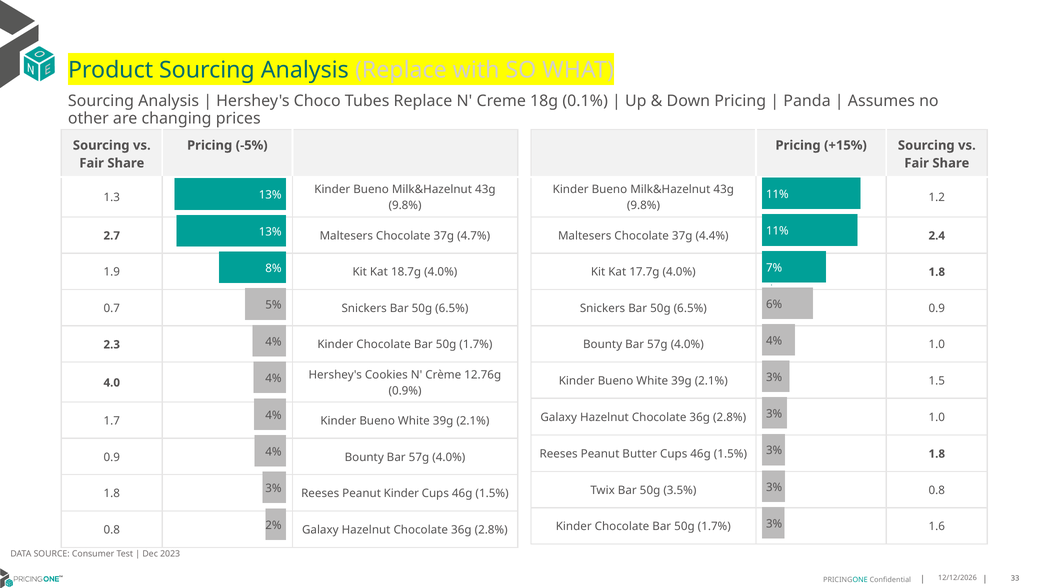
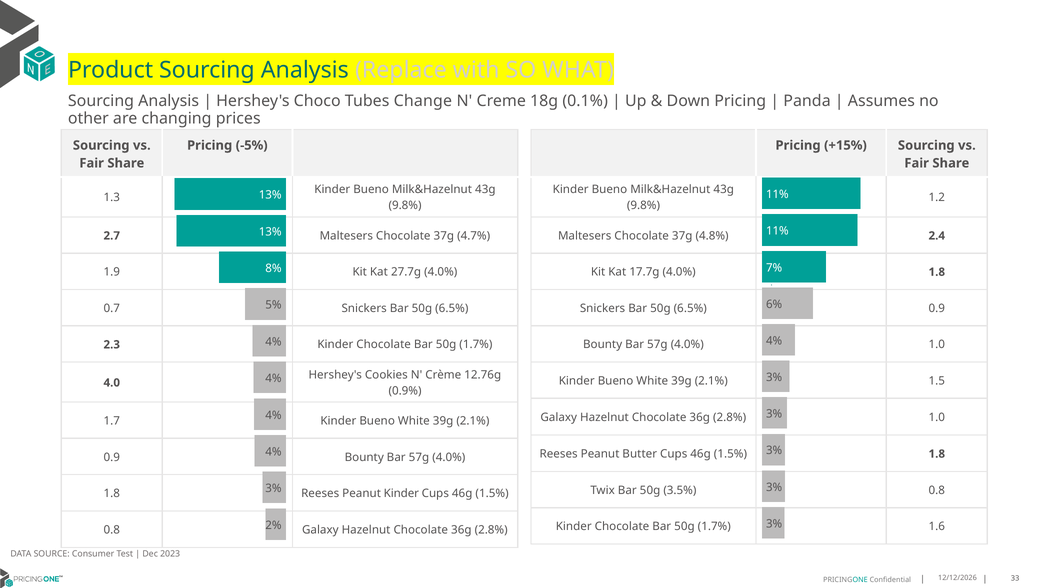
Tubes Replace: Replace -> Change (423, 101)
4.4%: 4.4% -> 4.8% (712, 236)
18.7g: 18.7g -> 27.7g (406, 272)
